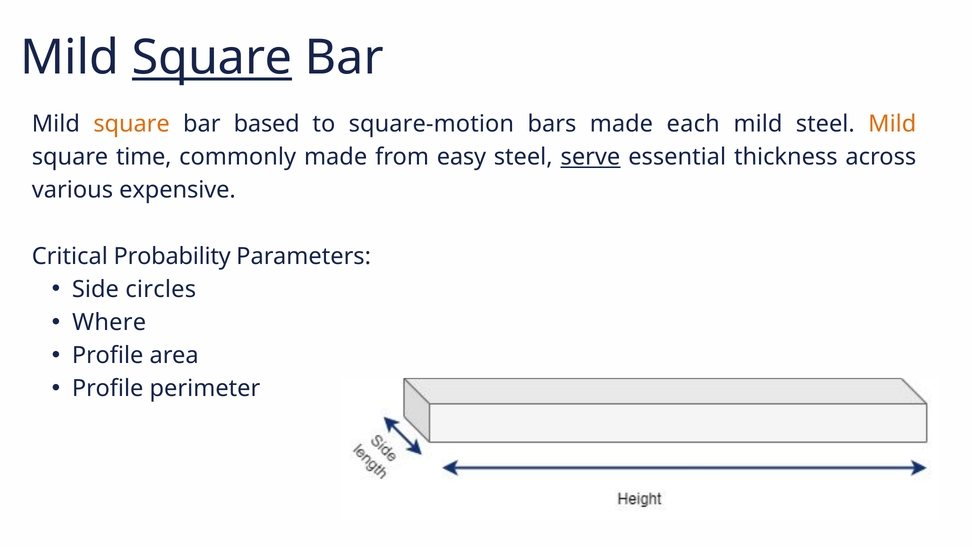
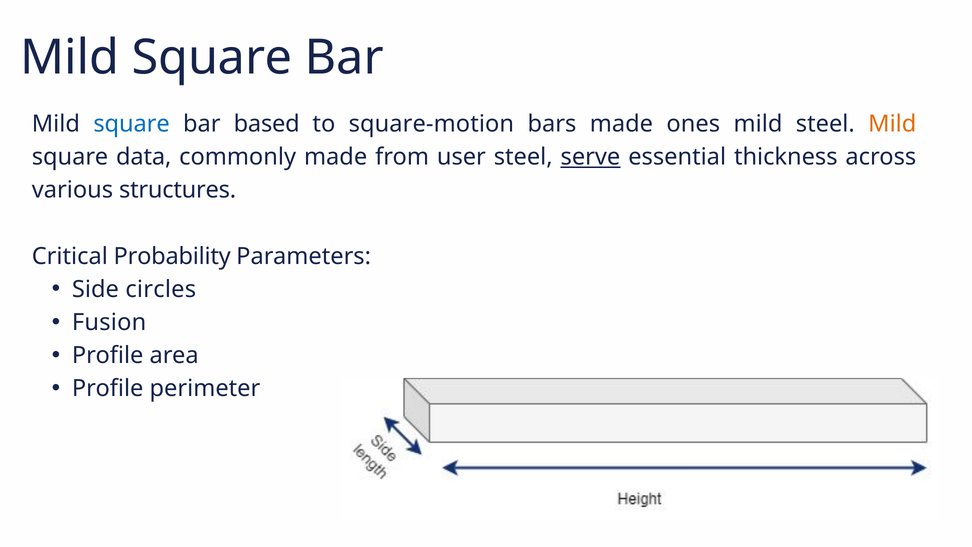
Square underline: present -> none (212, 58)
square colour: orange -> blue (132, 124)
each: each -> ones (693, 124)
time: time -> data (144, 157)
easy: easy -> user (461, 157)
expensive: expensive -> structures (178, 190)
Where: Where -> Fusion (109, 322)
